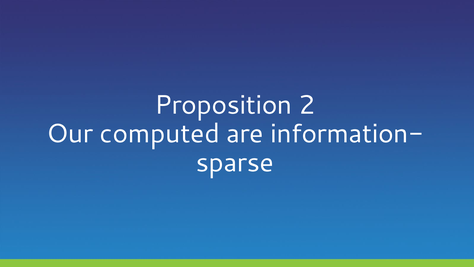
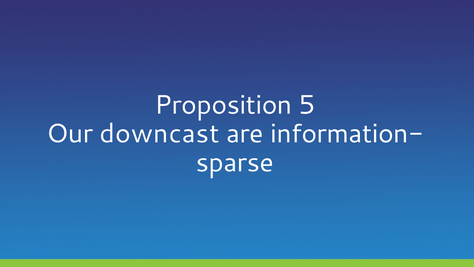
2: 2 -> 5 (307, 105)
computed: computed -> downcast (160, 134)
